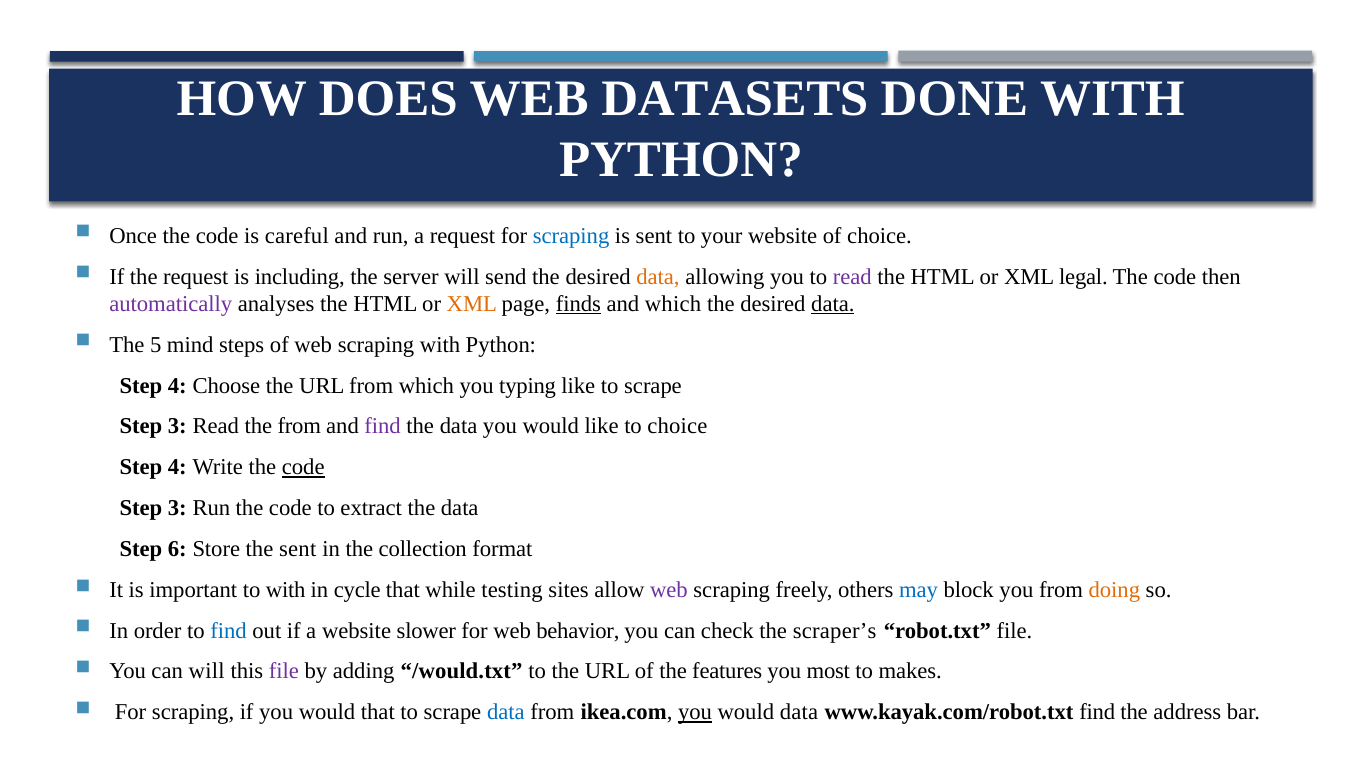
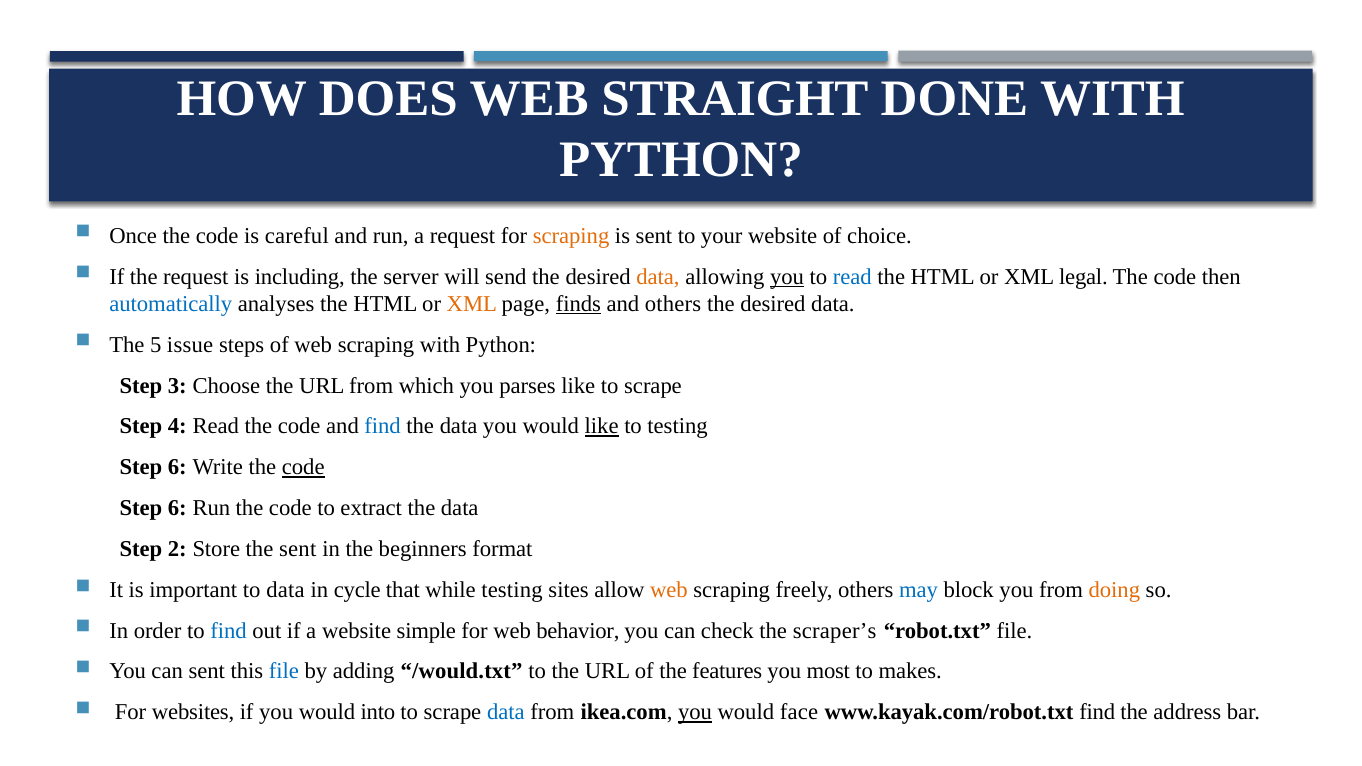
DATASETS: DATASETS -> STRAIGHT (735, 98)
scraping colour: blue -> orange (571, 236)
you underline: none -> present (787, 277)
read colour: purple -> blue (852, 277)
automatically colour: purple -> blue (171, 304)
and which: which -> others (673, 304)
data underline: present -> none (833, 304)
mind: mind -> issue (190, 345)
4: 4 -> 3 (177, 386)
typing: typing -> parses (528, 386)
3: 3 -> 4 (177, 426)
Read the from: from -> code (299, 426)
find colour: purple -> blue (383, 426)
like underline: none -> present (602, 426)
to choice: choice -> testing (678, 426)
4: 4 -> 6 (177, 467)
3: 3 -> 6 (177, 508)
6: 6 -> 2 (177, 549)
collection: collection -> beginners (423, 549)
to with: with -> data (285, 590)
web colour: purple -> orange (669, 590)
slower: slower -> simple (426, 631)
can will: will -> sent (207, 672)
file colour: purple -> blue (284, 672)
scraping: scraping -> websites (193, 712)
would that: that -> into (378, 712)
would data: data -> face (799, 712)
